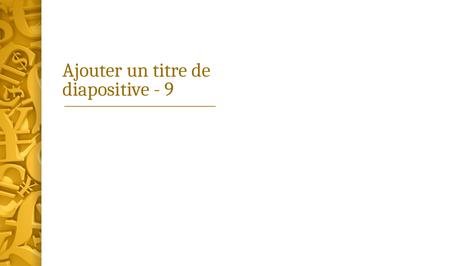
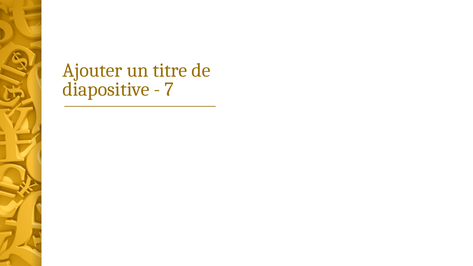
9: 9 -> 7 (169, 89)
